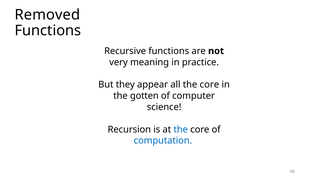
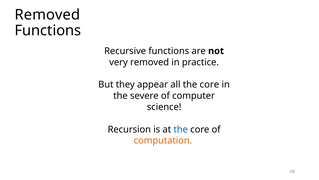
very meaning: meaning -> removed (150, 62)
gotten: gotten -> severe (144, 96)
computation colour: blue -> orange (163, 140)
